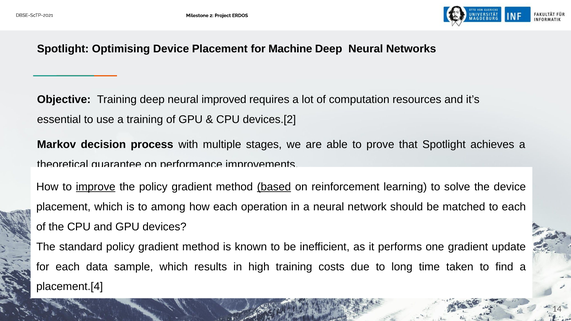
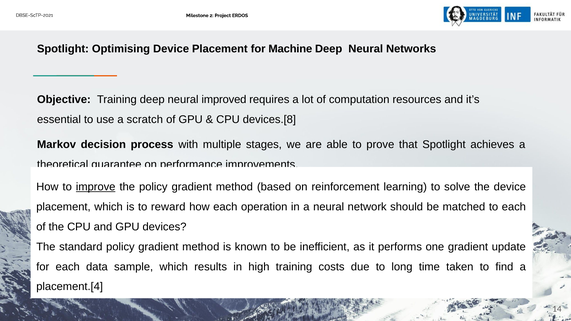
a training: training -> scratch (145, 119)
devices.[2: devices.[2 -> devices.[8 (269, 119)
based underline: present -> none (274, 187)
among: among -> reward (168, 207)
